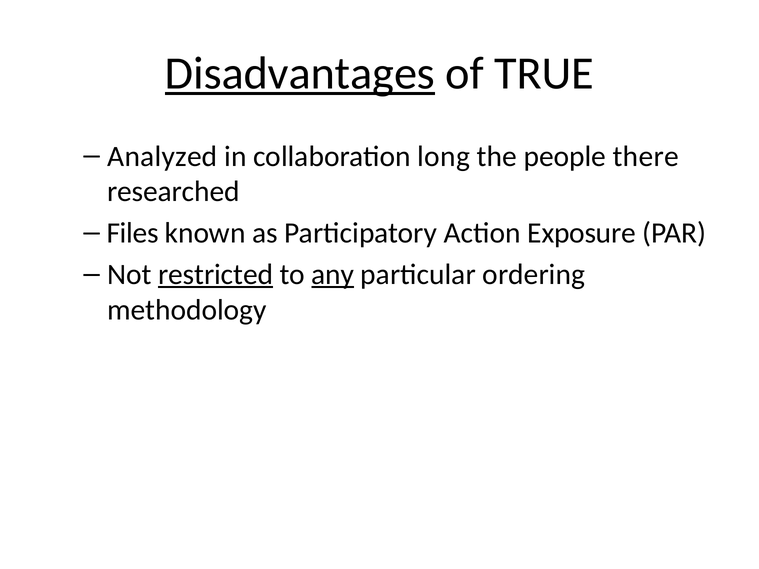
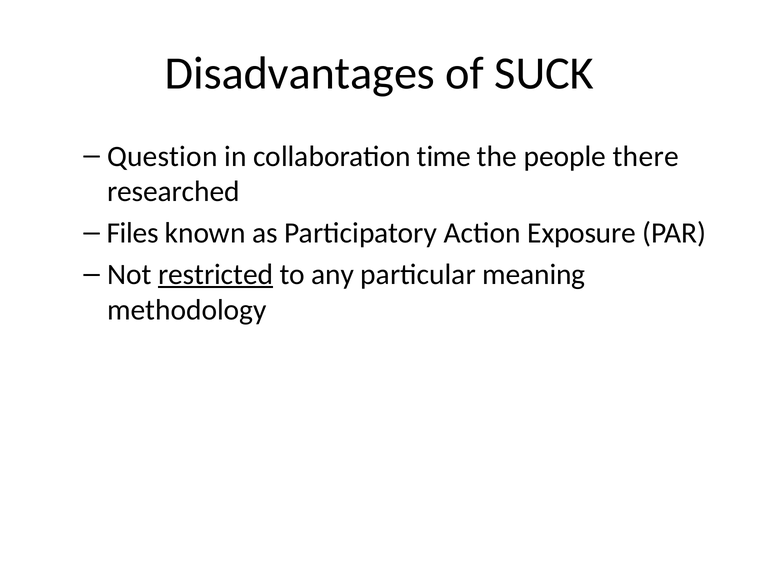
Disadvantages underline: present -> none (300, 73)
TRUE: TRUE -> SUCK (544, 73)
Analyzed: Analyzed -> Question (162, 156)
long: long -> time (444, 156)
any underline: present -> none (333, 275)
ordering: ordering -> meaning (534, 275)
